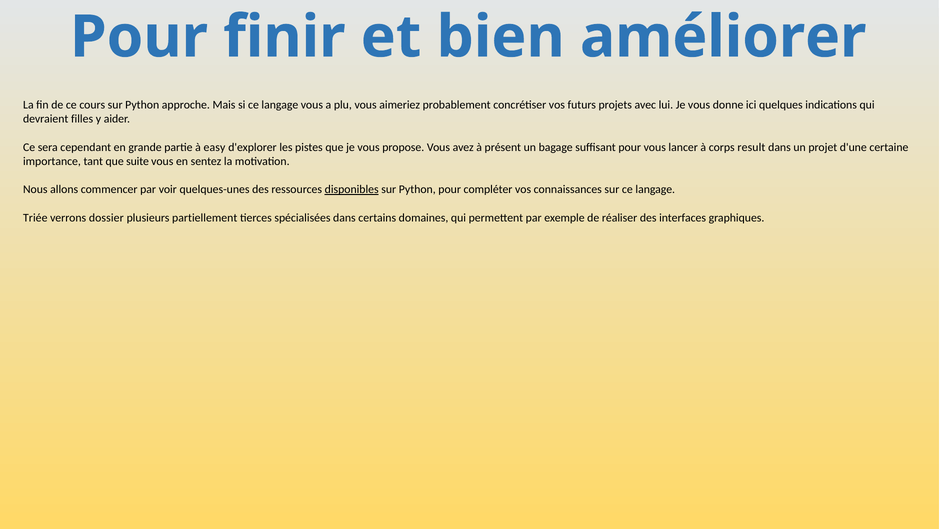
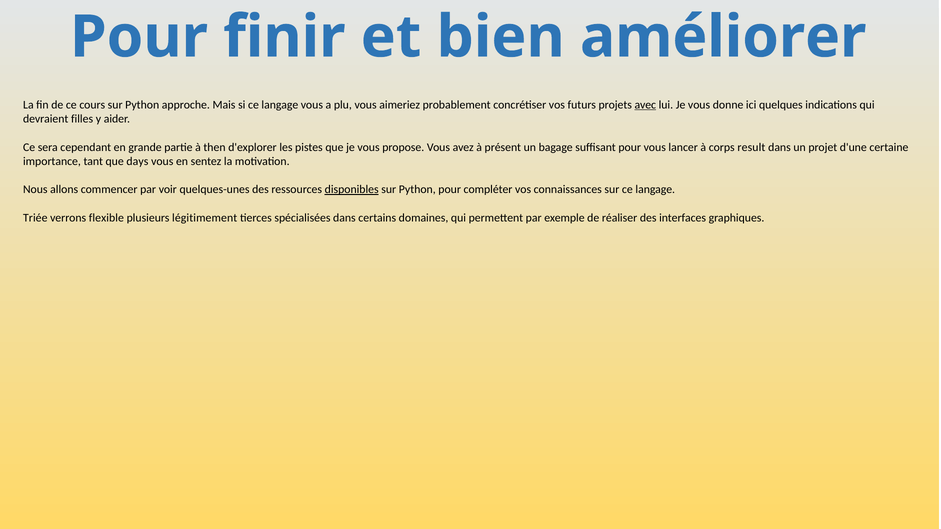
avec underline: none -> present (645, 105)
easy: easy -> then (215, 147)
suite: suite -> days (137, 161)
dossier: dossier -> flexible (106, 218)
partiellement: partiellement -> légitimement (205, 218)
